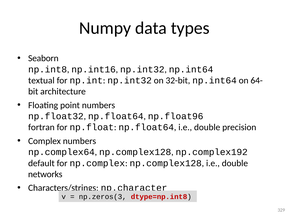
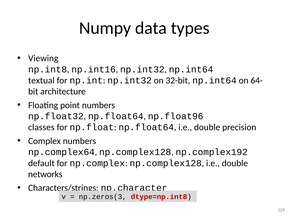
Seaborn: Seaborn -> Viewing (43, 58)
fortran: fortran -> classes (41, 127)
